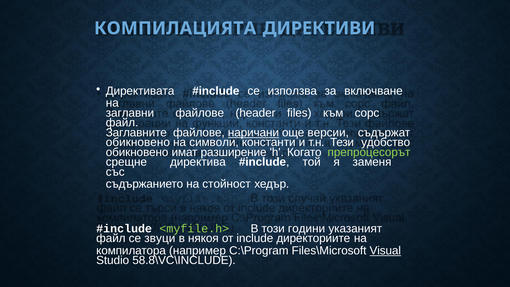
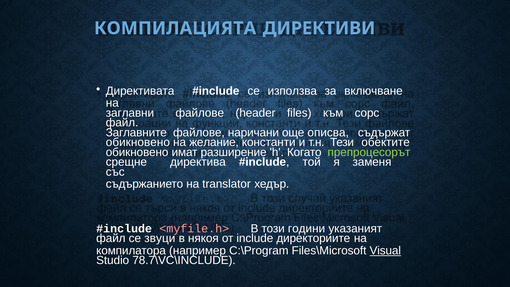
наричани underline: present -> none (253, 132)
версии: версии -> описва (328, 132)
символи: символи -> желание (214, 142)
удобство: удобство -> обектите (386, 142)
стойност: стойност -> translator (227, 184)
<myfile.h> colour: light green -> pink (194, 228)
58.8\VC\INCLUDE: 58.8\VC\INCLUDE -> 78.7\VC\INCLUDE (184, 260)
